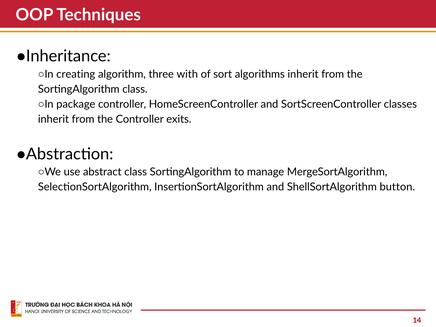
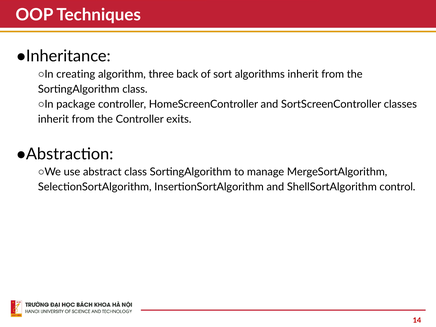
with: with -> back (187, 74)
button: button -> control (397, 187)
